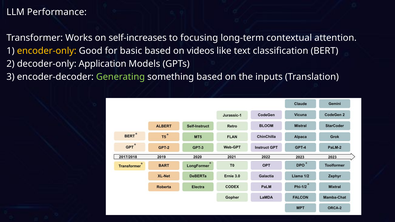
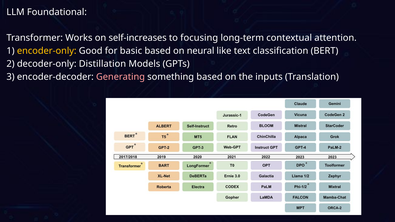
Performance: Performance -> Foundational (57, 12)
videos: videos -> neural (201, 51)
Application: Application -> Distillation (102, 64)
Generating colour: light green -> pink (121, 77)
